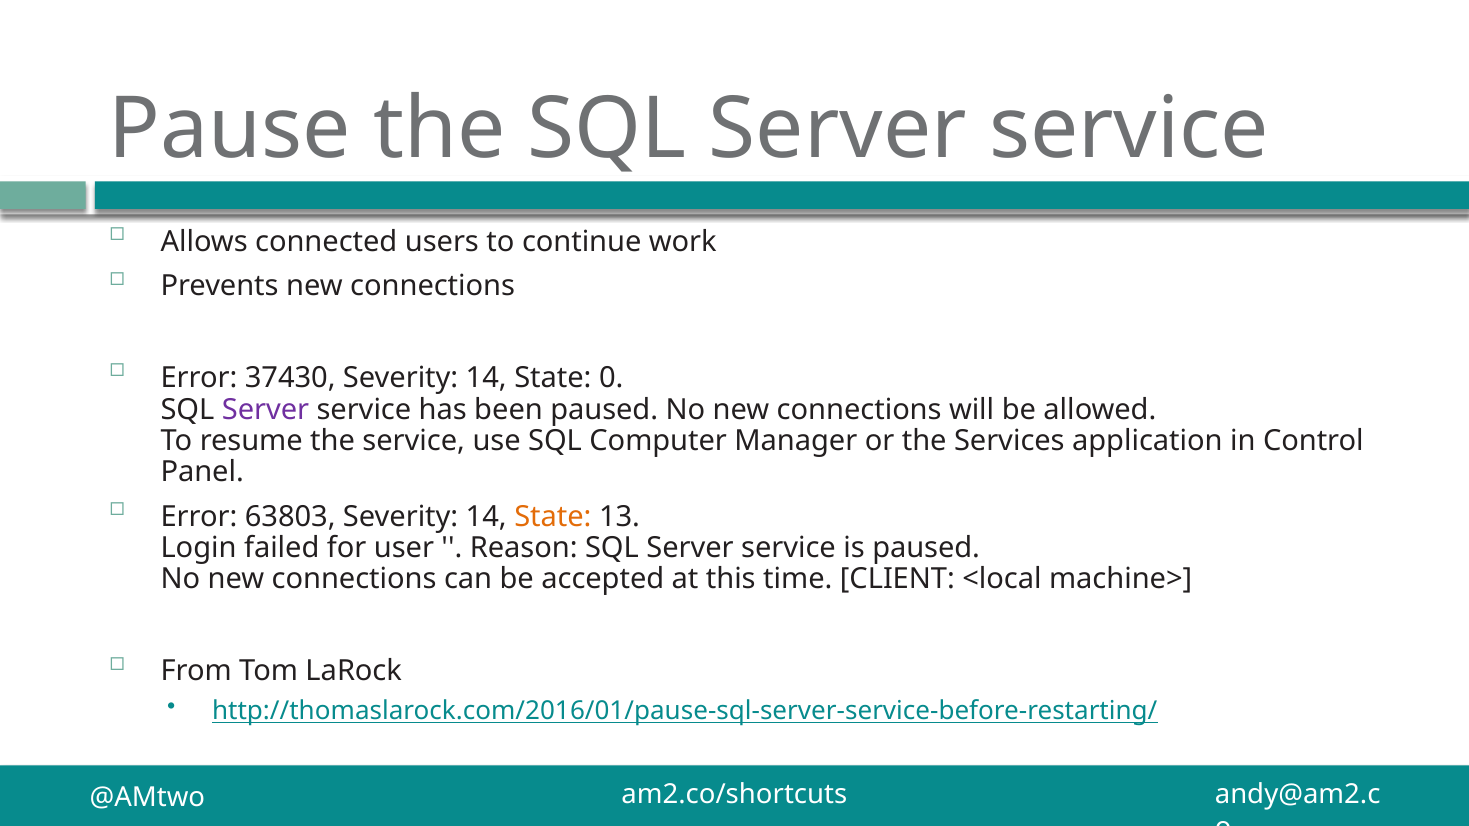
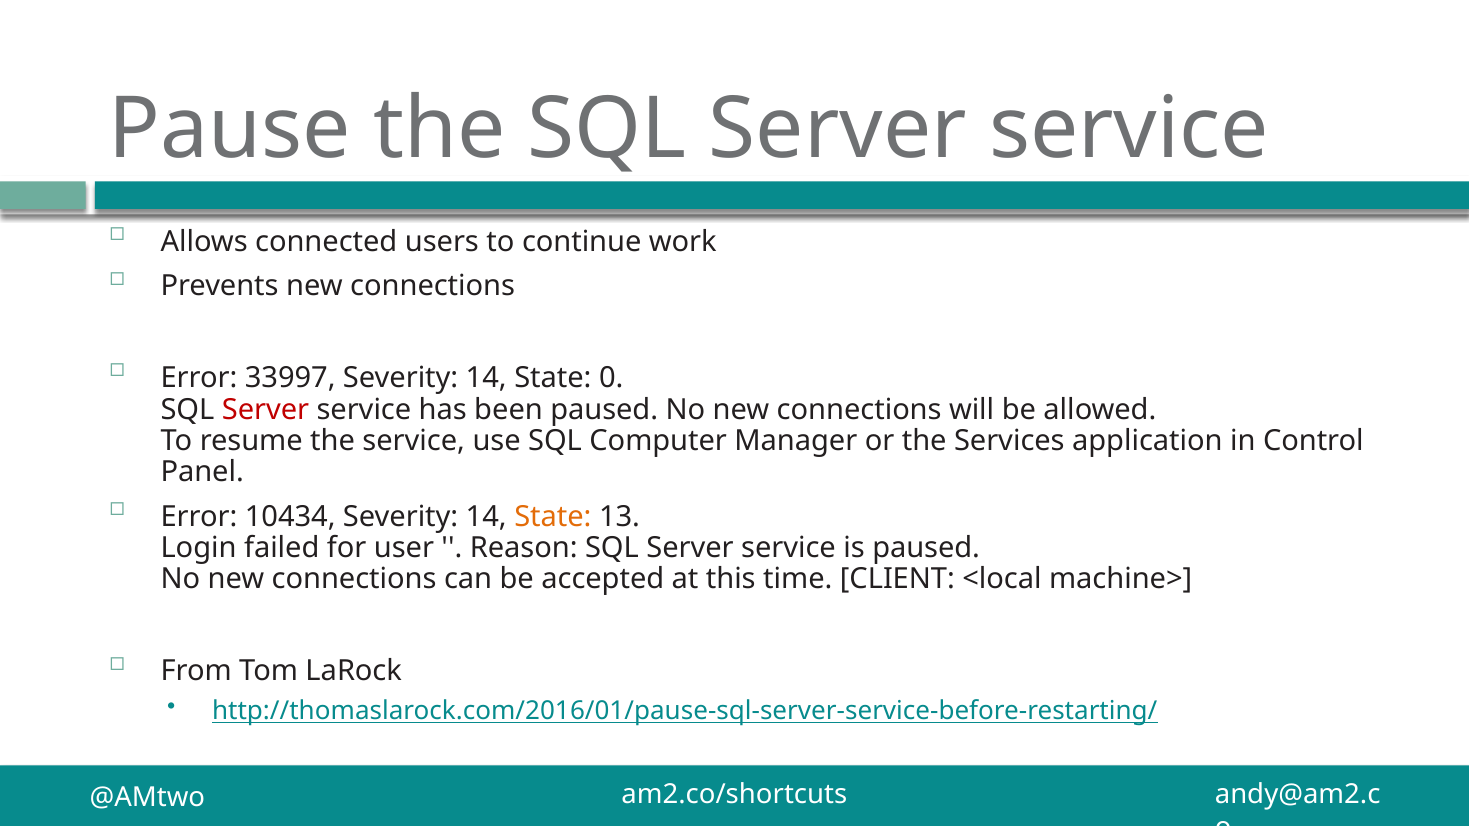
37430: 37430 -> 33997 (290, 378)
Server colour: purple -> red (266, 410)
63803: 63803 -> 10434 (290, 517)
